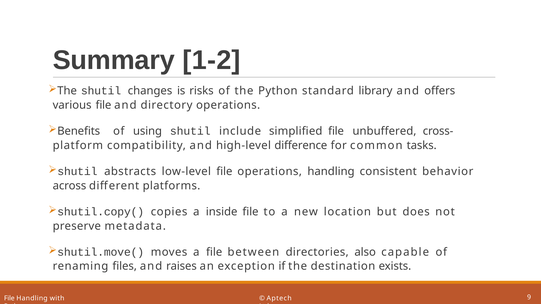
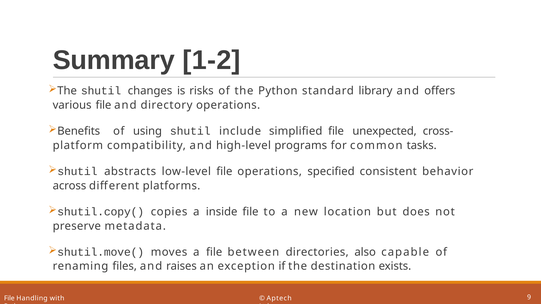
unbuffered: unbuffered -> unexpected (385, 131)
difference: difference -> programs (301, 146)
operations handling: handling -> specified (331, 172)
